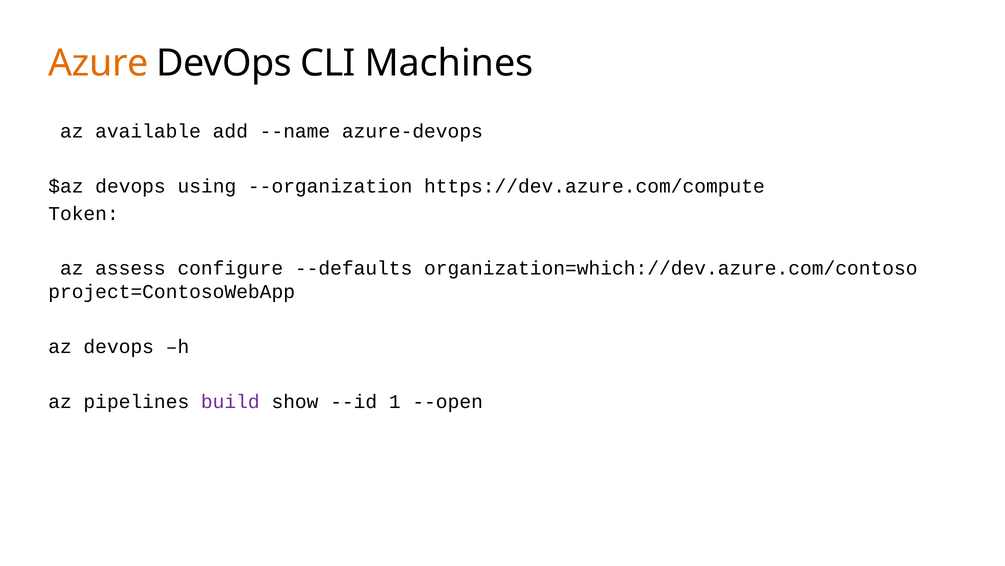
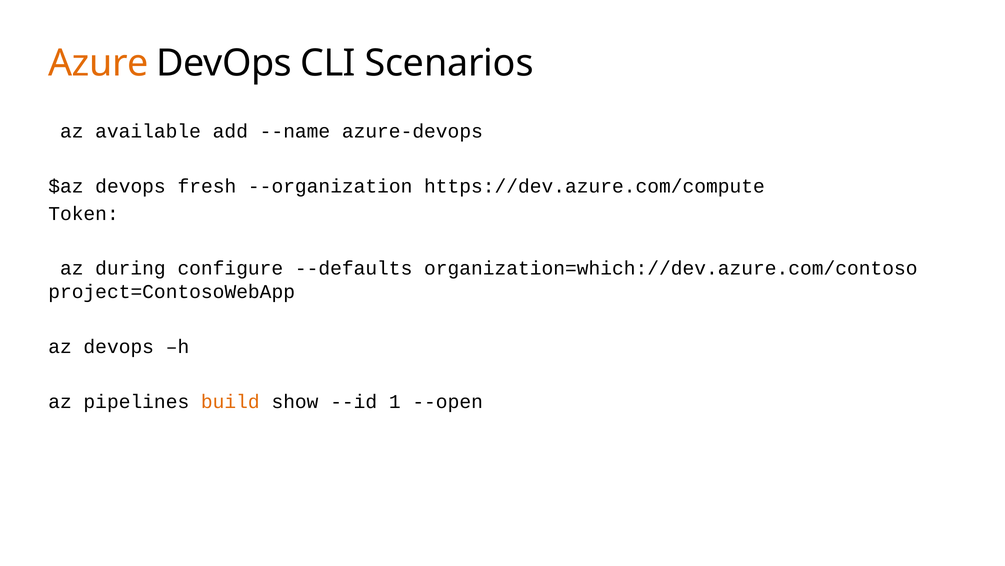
Machines: Machines -> Scenarios (449, 63)
using: using -> fresh (207, 186)
assess: assess -> during (130, 268)
build colour: purple -> orange (230, 401)
